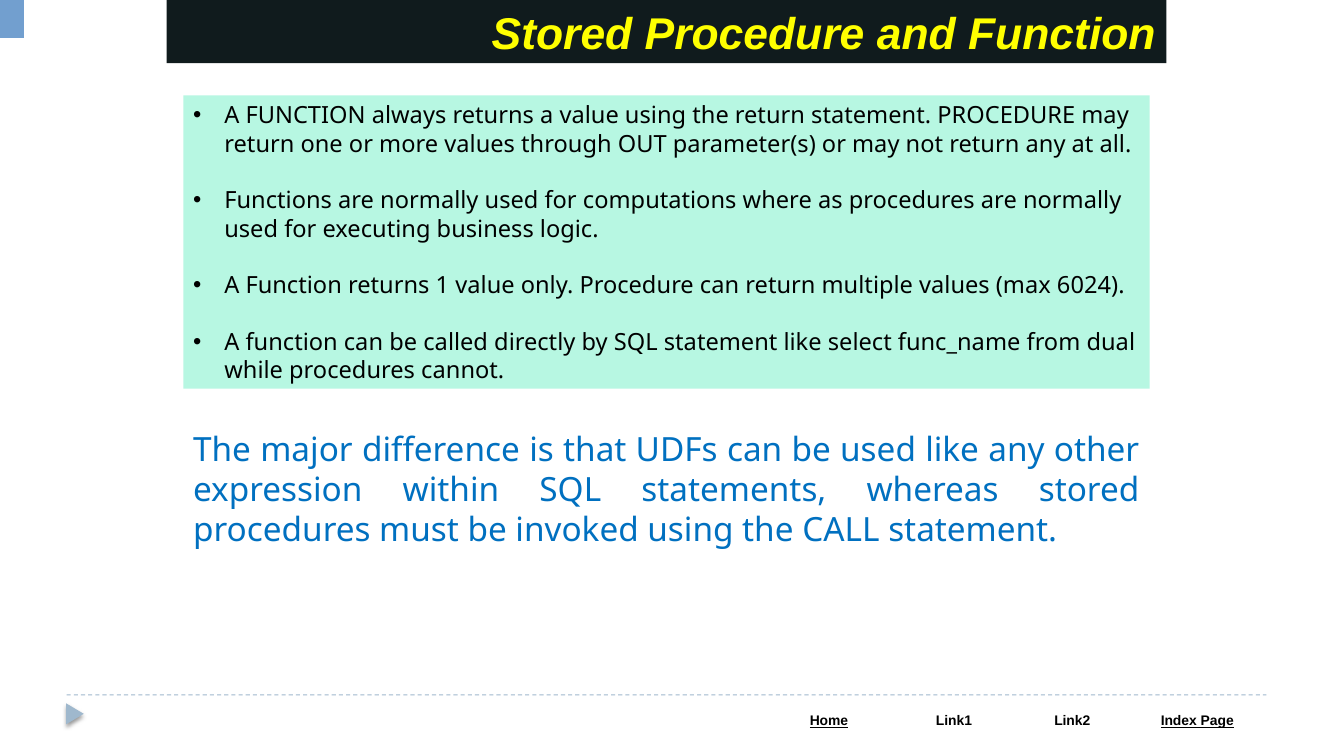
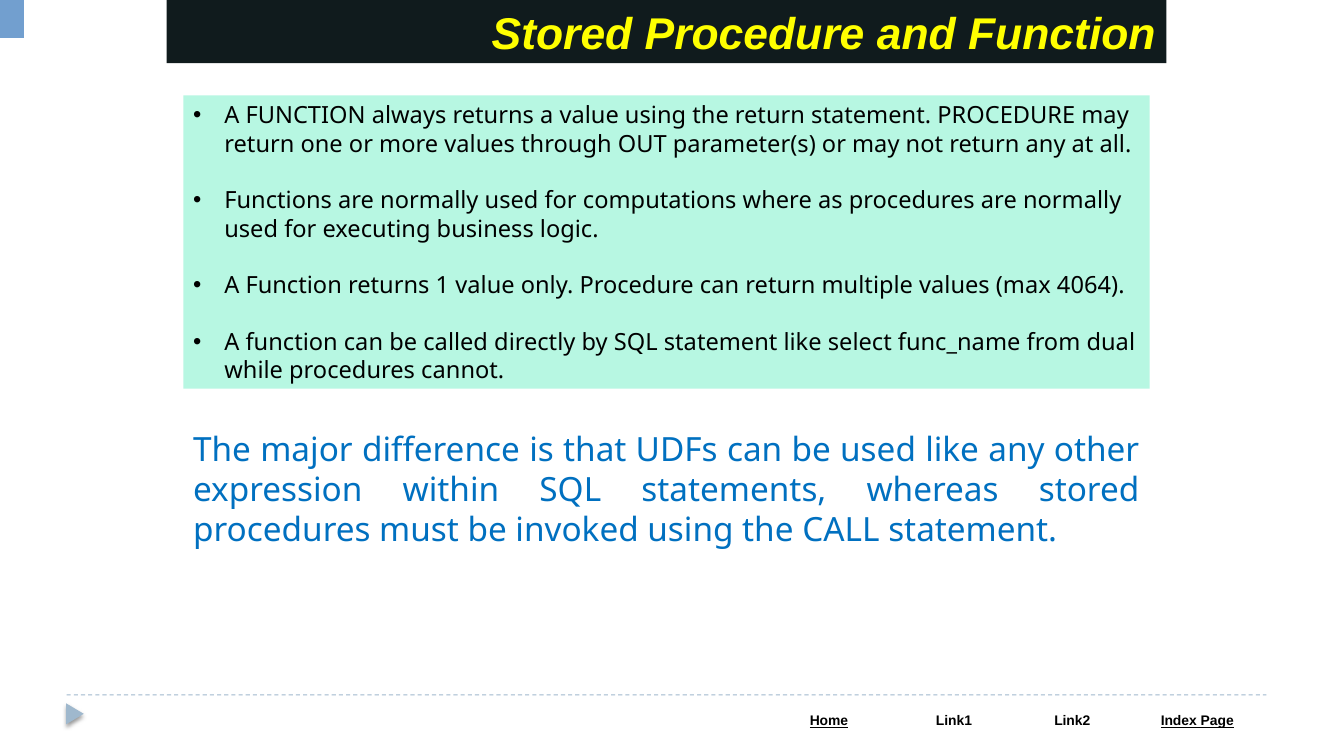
6024: 6024 -> 4064 (1091, 286)
